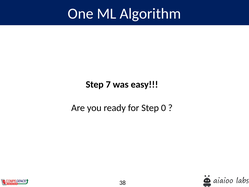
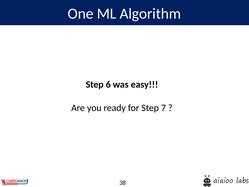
7: 7 -> 6 (108, 84)
0: 0 -> 7 (163, 108)
